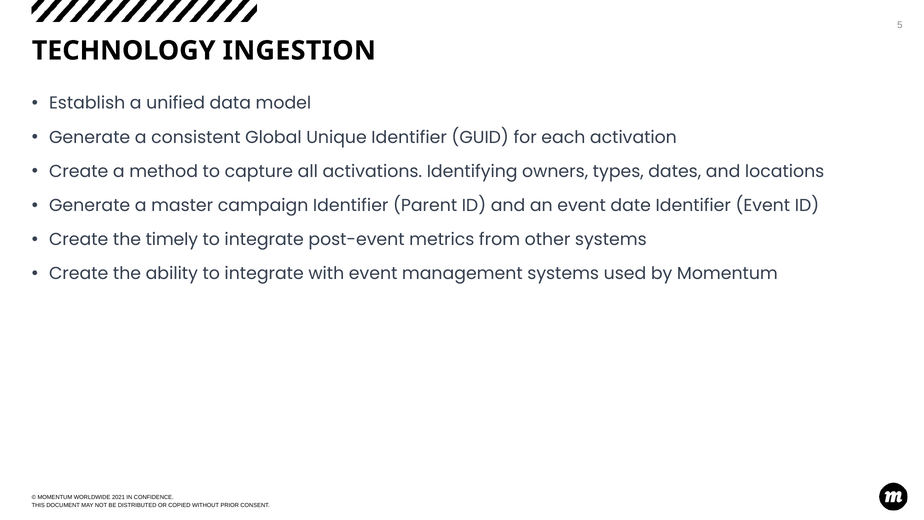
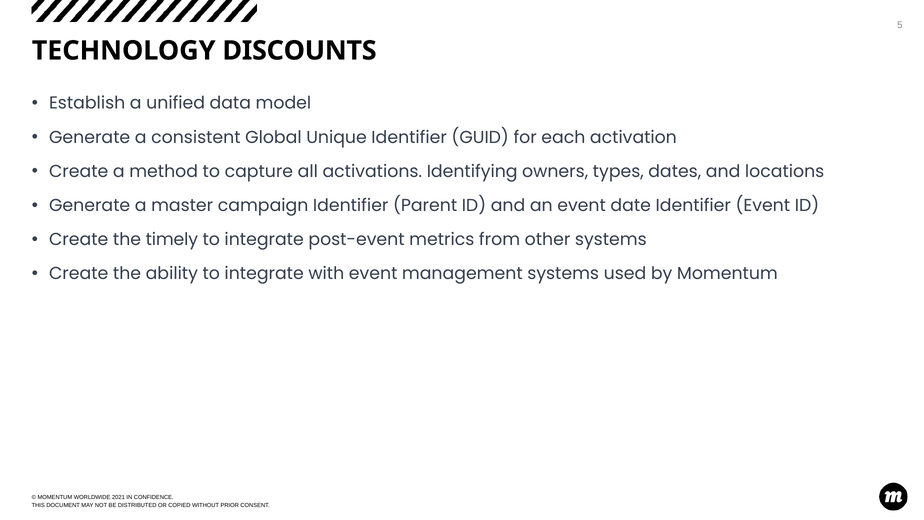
INGESTION: INGESTION -> DISCOUNTS (299, 51)
